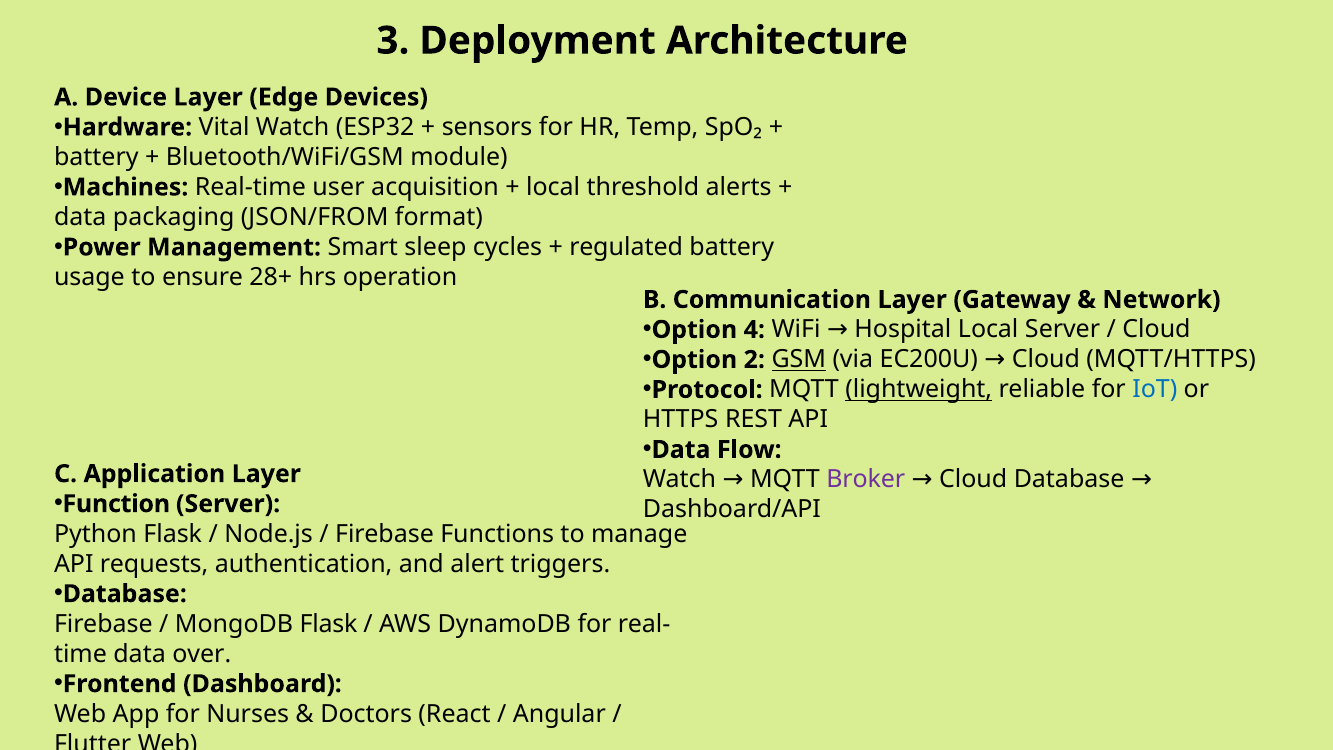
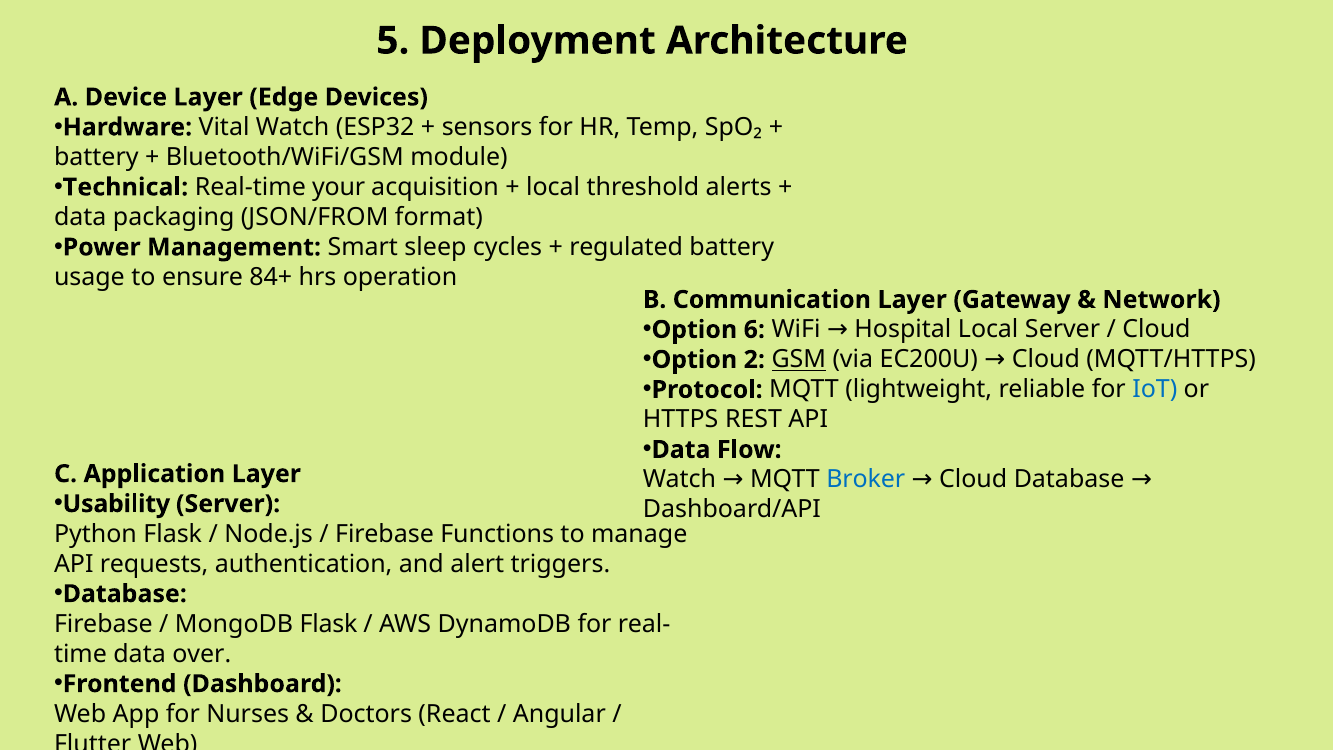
3: 3 -> 5 (393, 41)
Machines: Machines -> Technical (125, 187)
user: user -> your (339, 187)
28+: 28+ -> 84+ (271, 277)
4: 4 -> 6 (754, 330)
lightweight underline: present -> none (919, 390)
Broker colour: purple -> blue (866, 480)
Function: Function -> Usability (116, 504)
